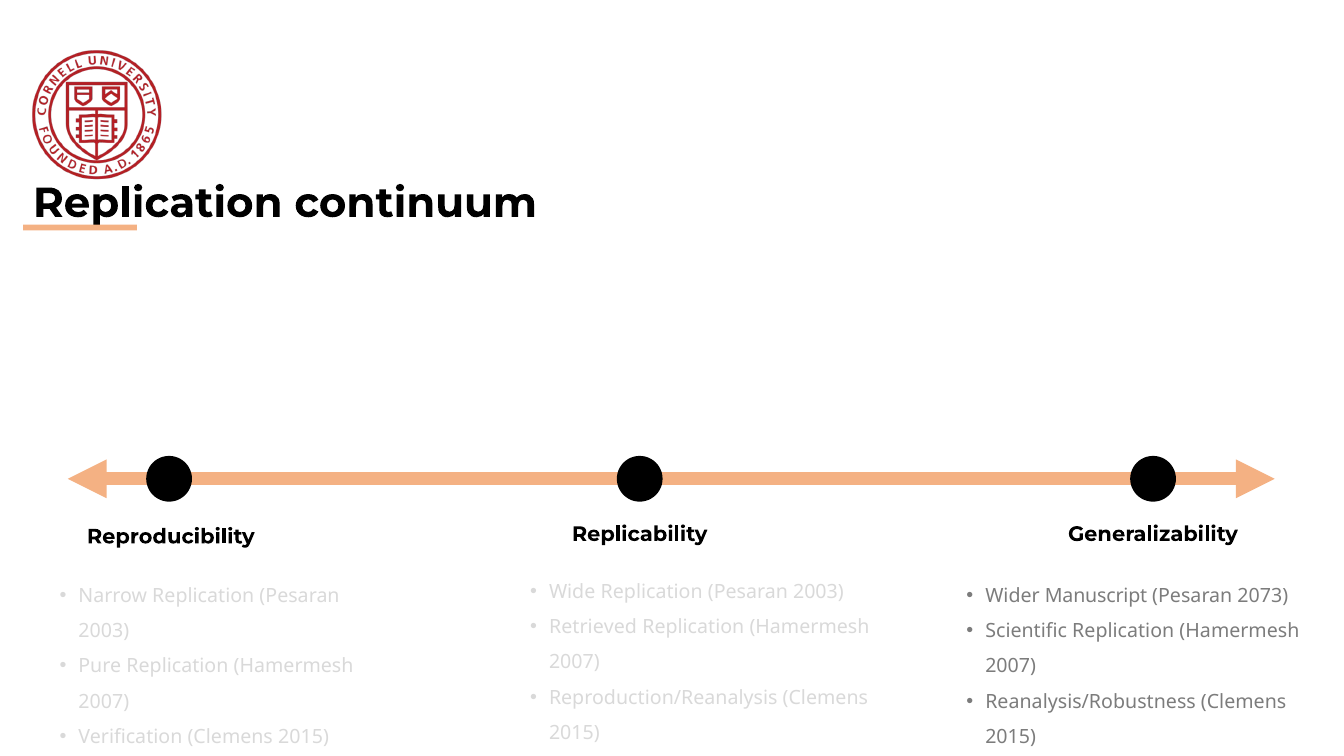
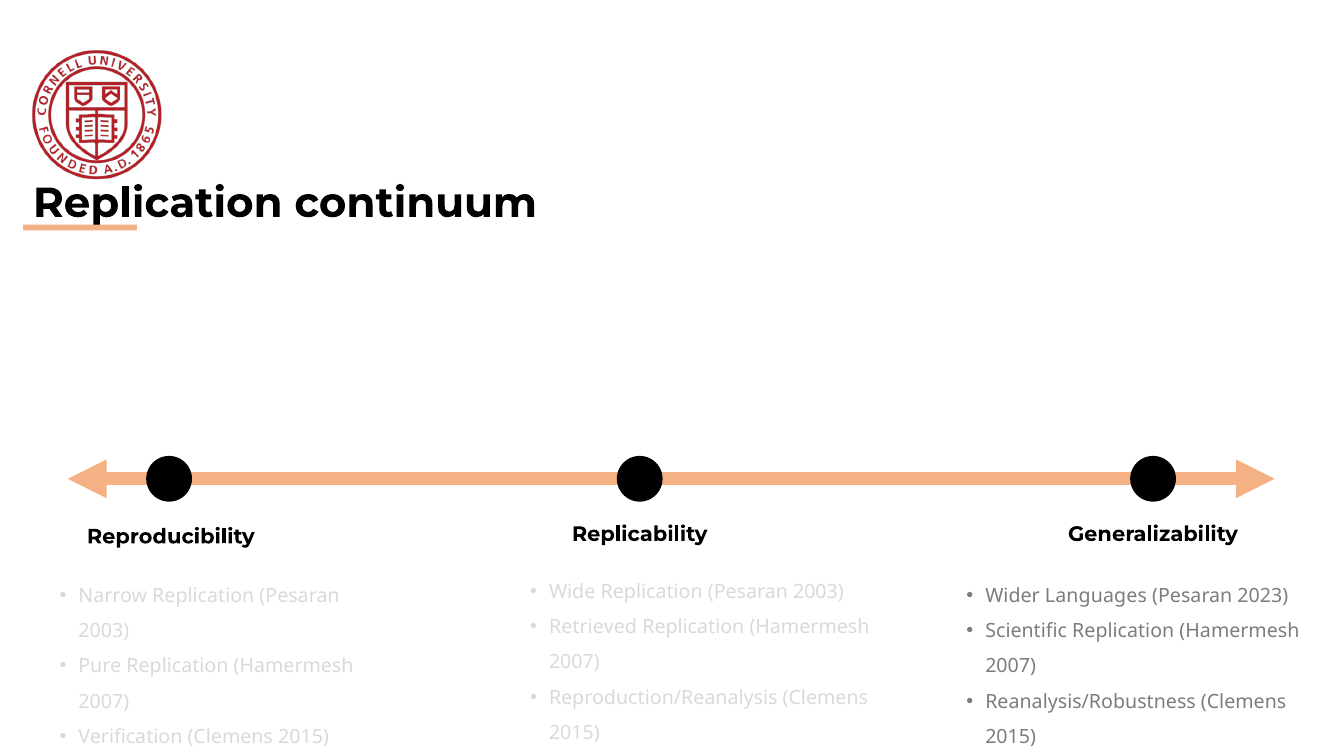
Manuscript: Manuscript -> Languages (1096, 596)
2073: 2073 -> 2023 (1263, 596)
